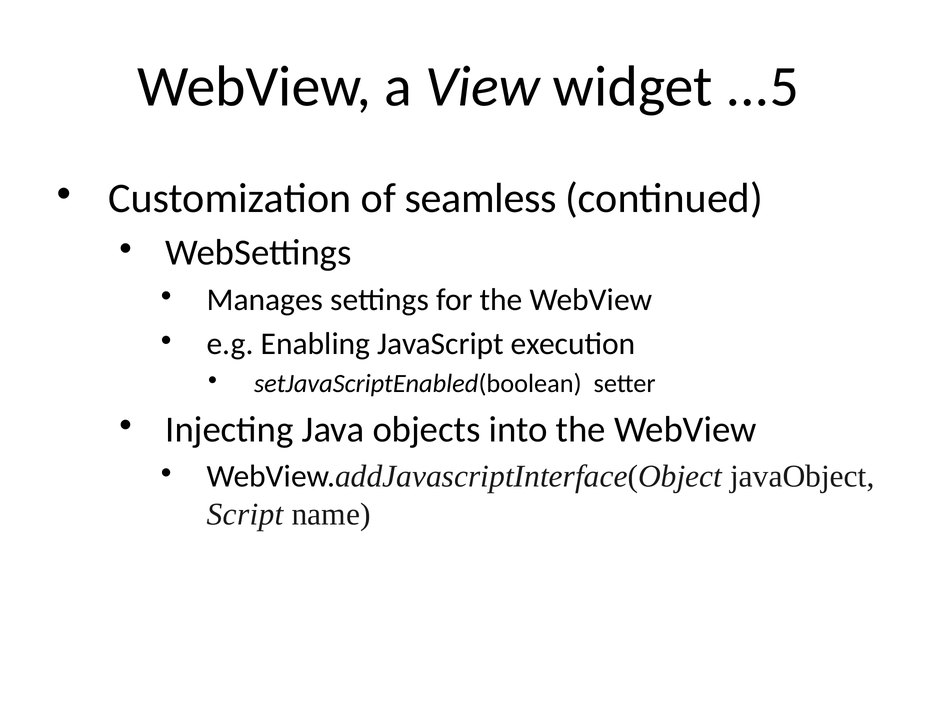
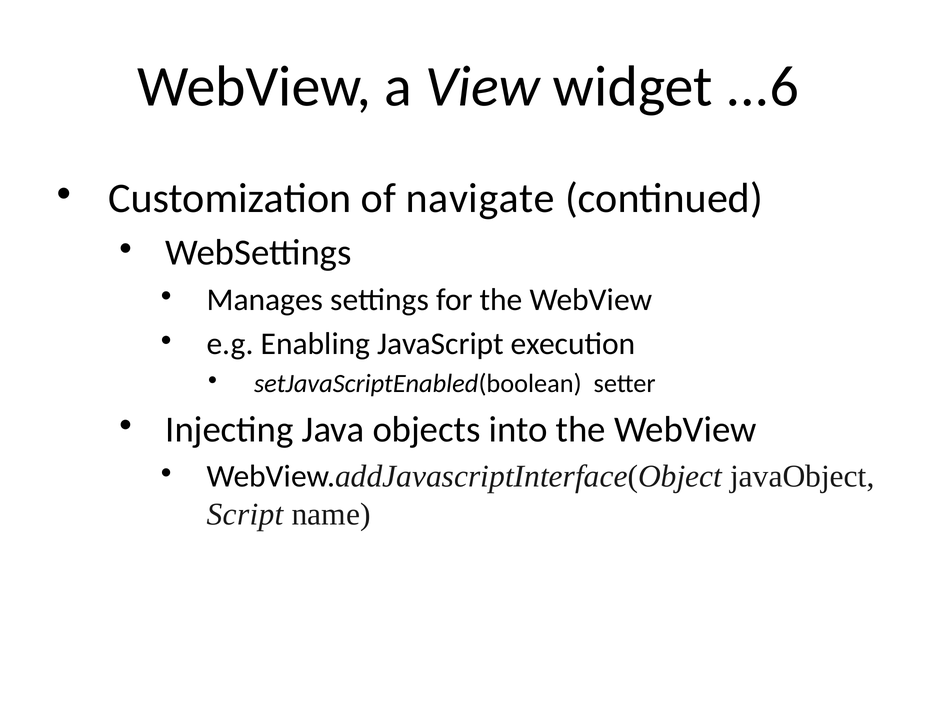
...5: ...5 -> ...6 (762, 86)
seamless: seamless -> navigate (480, 199)
